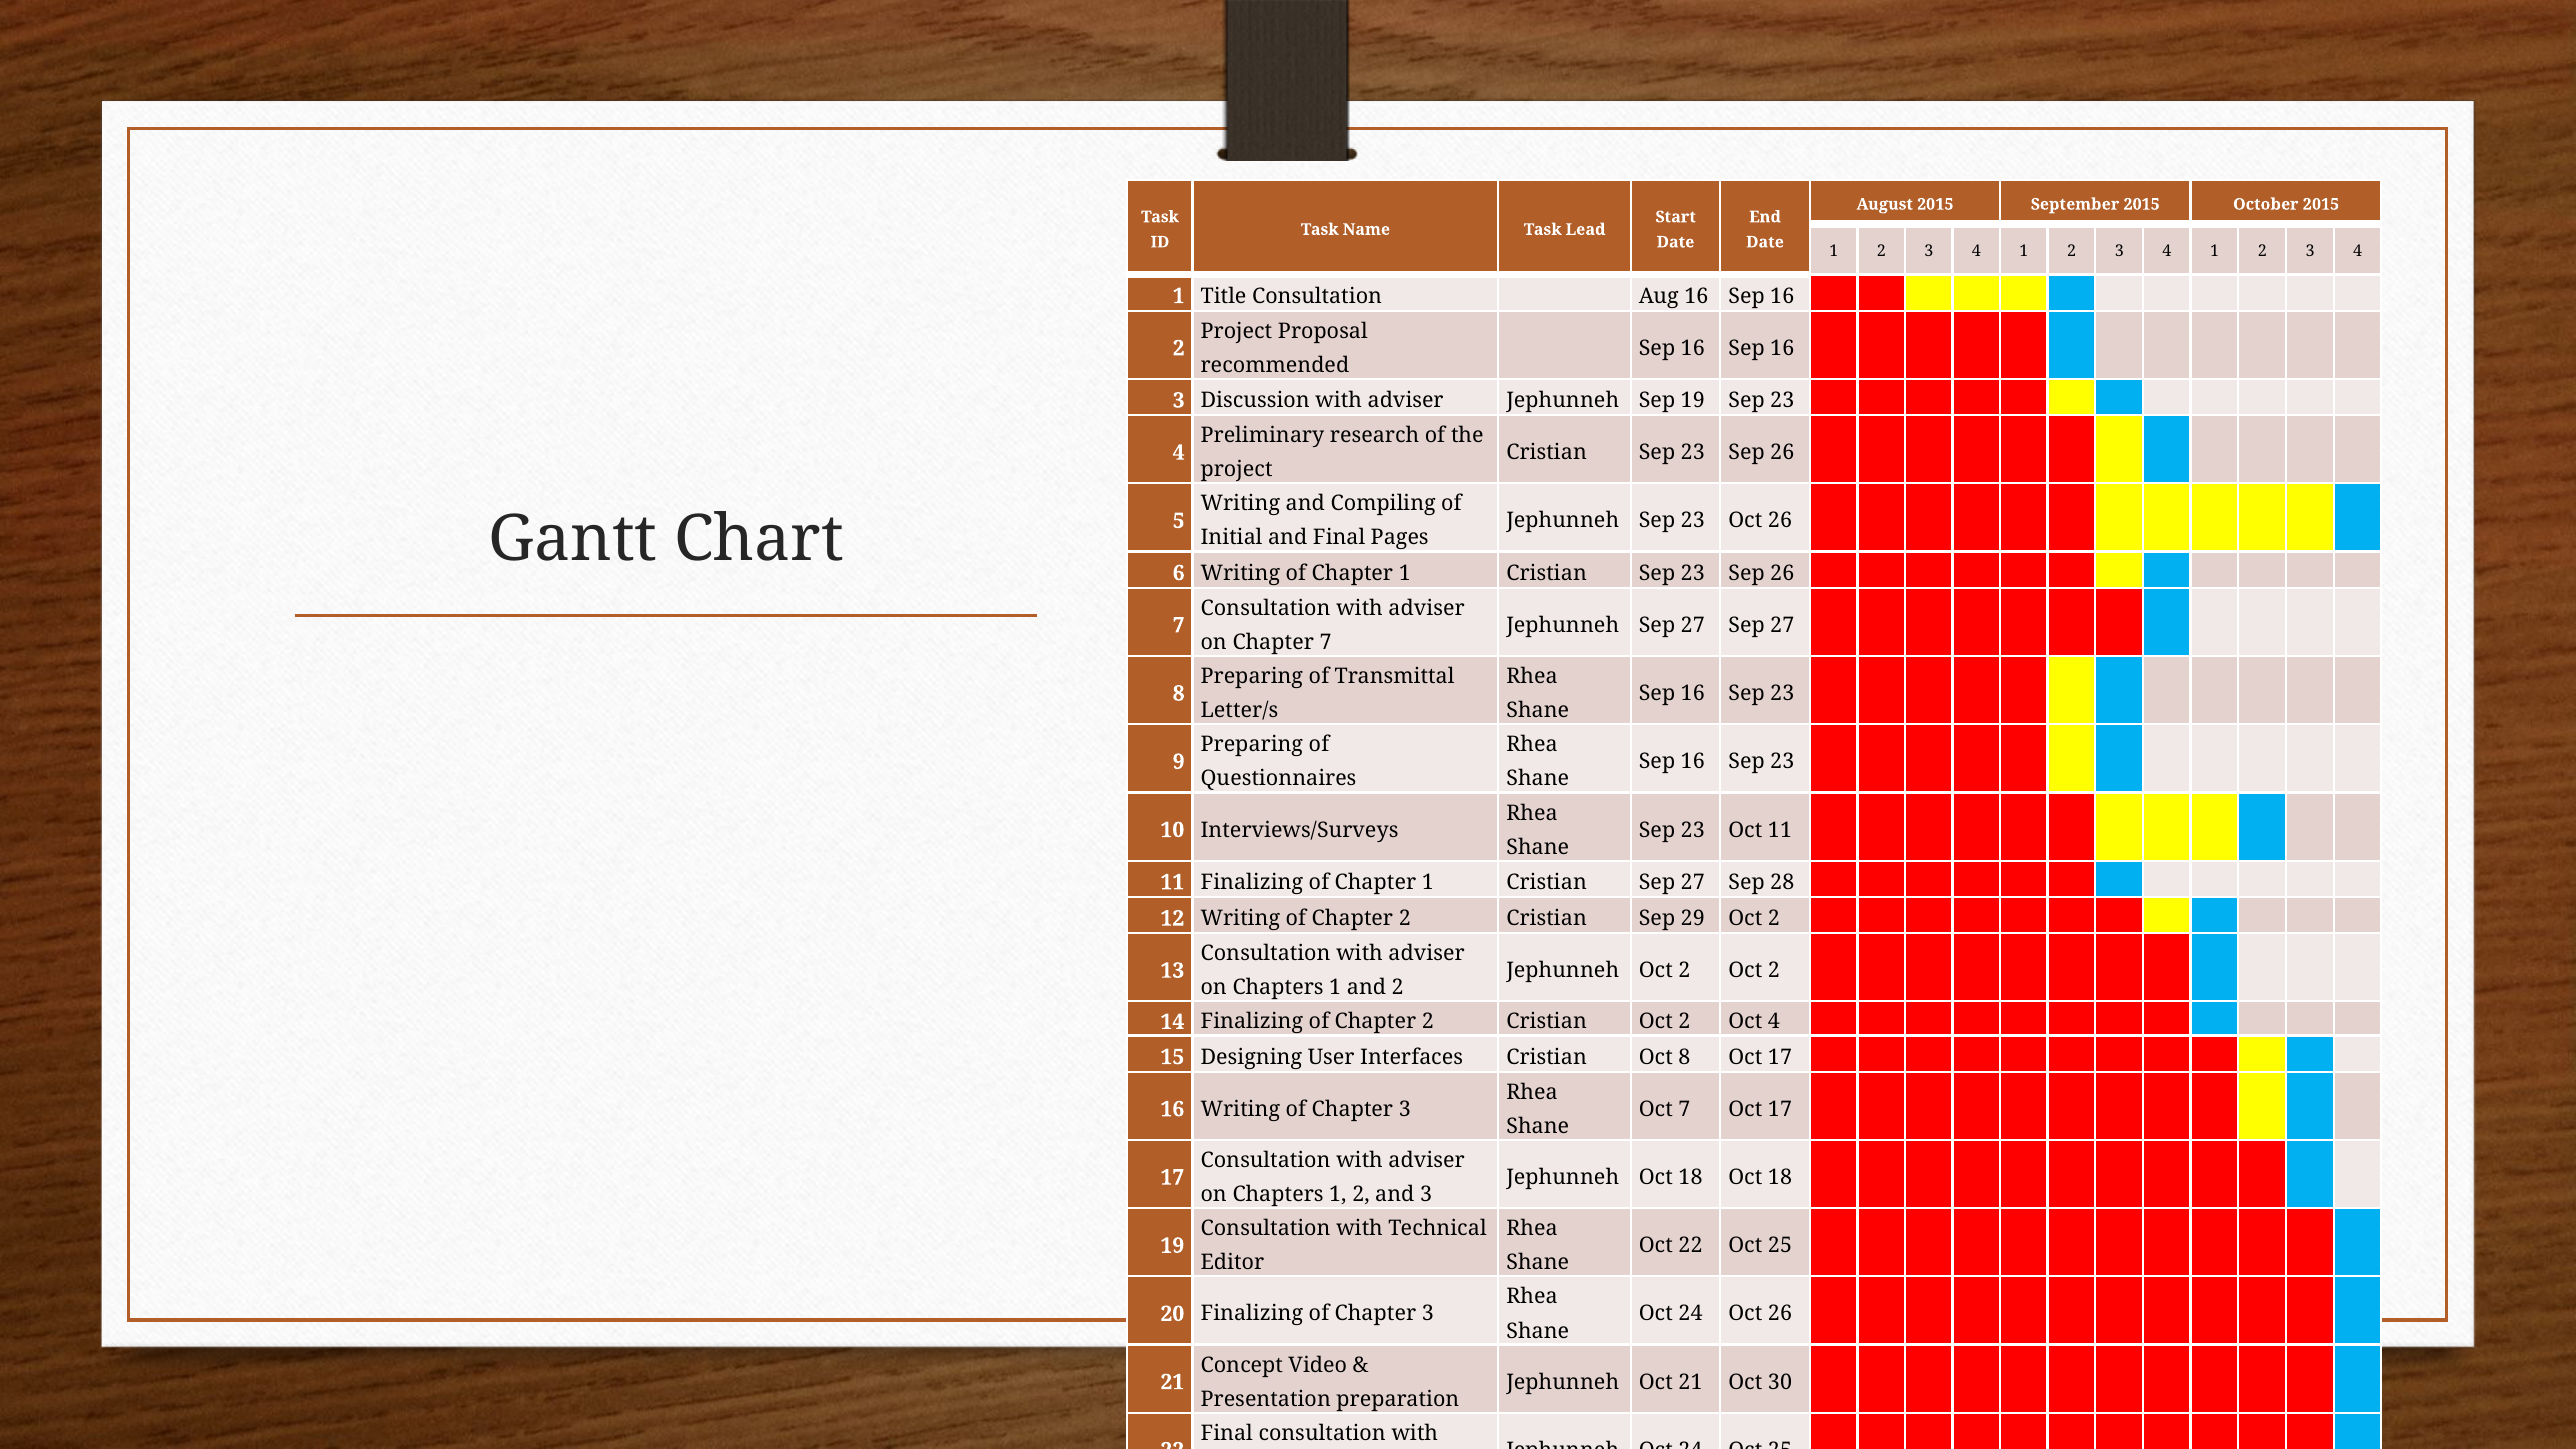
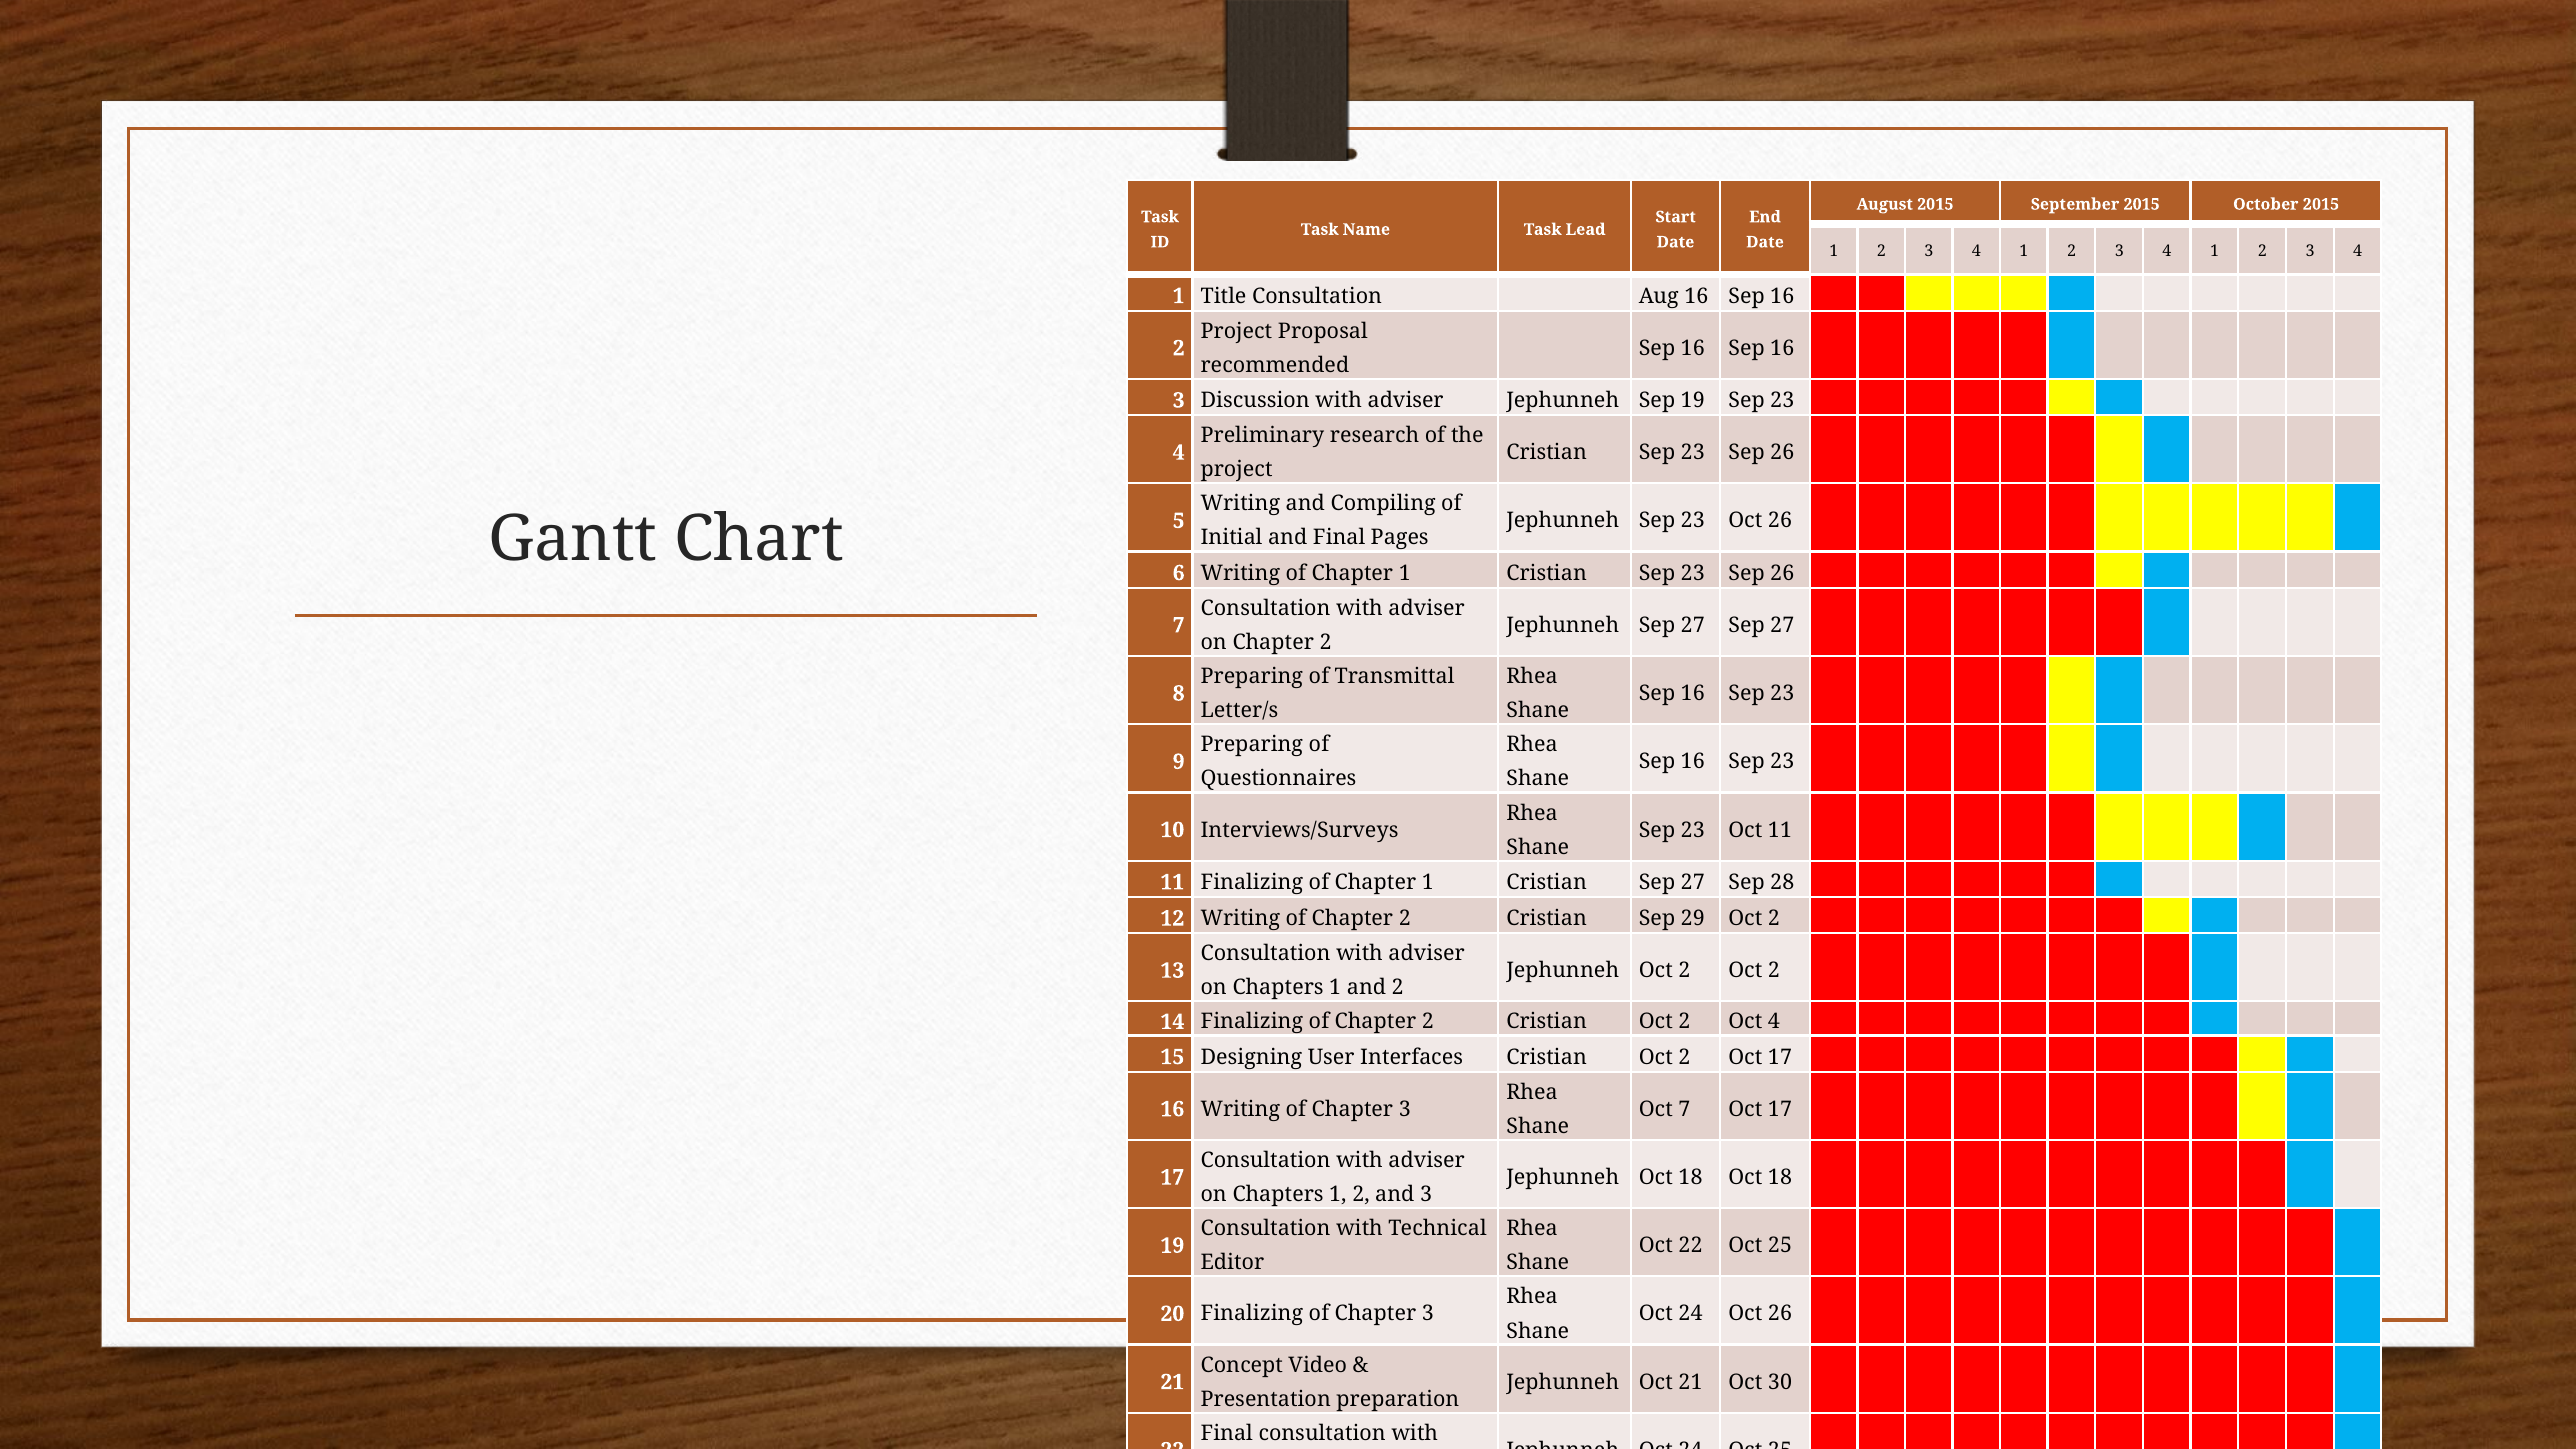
on Chapter 7: 7 -> 2 (1326, 642)
Interfaces Cristian Oct 8: 8 -> 2 (1684, 1057)
